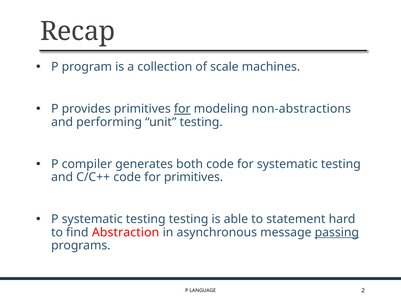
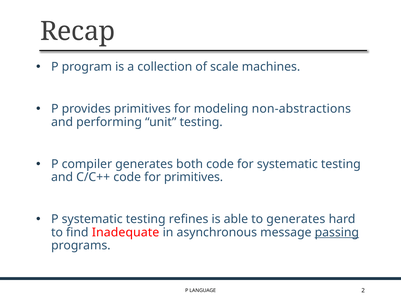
for underline: present -> none (182, 109)
testing testing: testing -> refines (189, 220)
to statement: statement -> generates (296, 220)
Abstraction: Abstraction -> Inadequate (126, 233)
